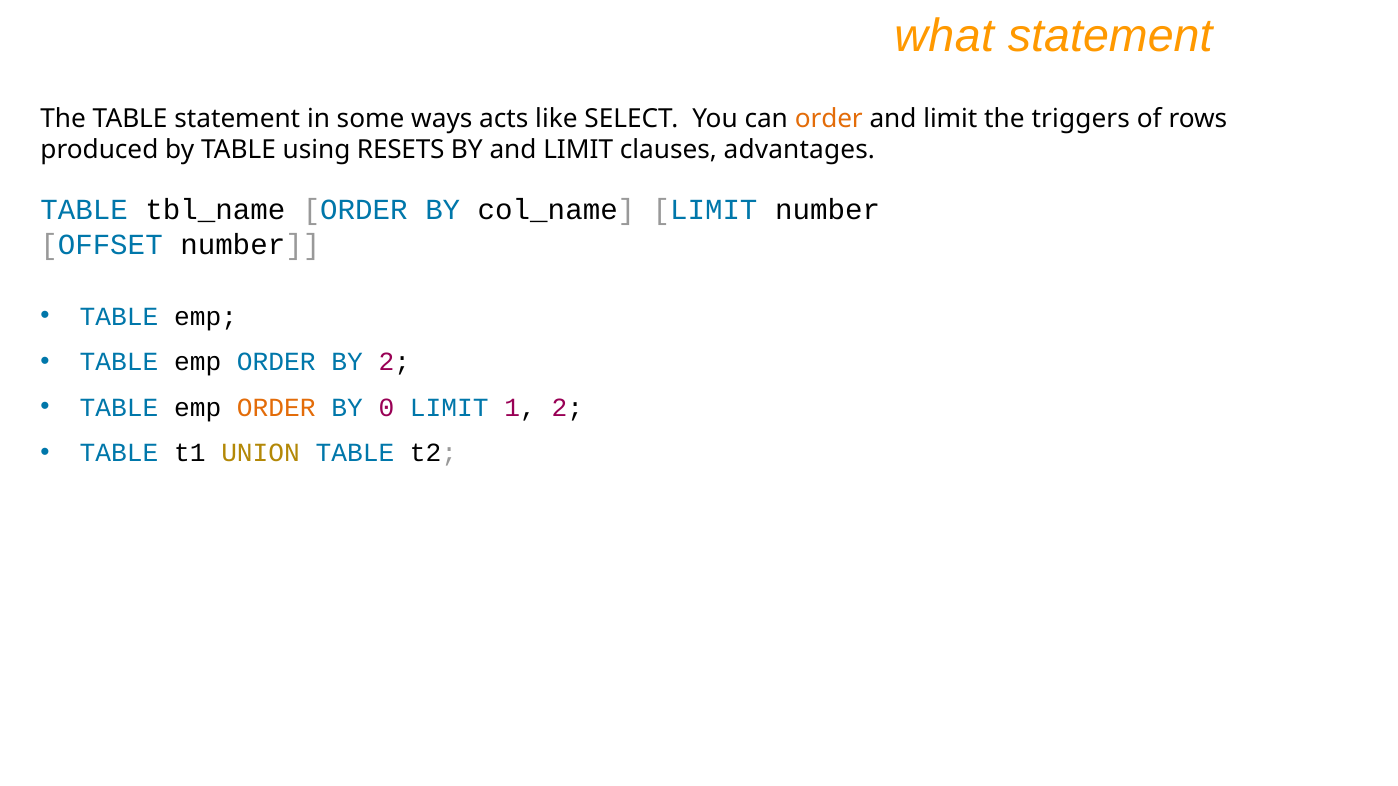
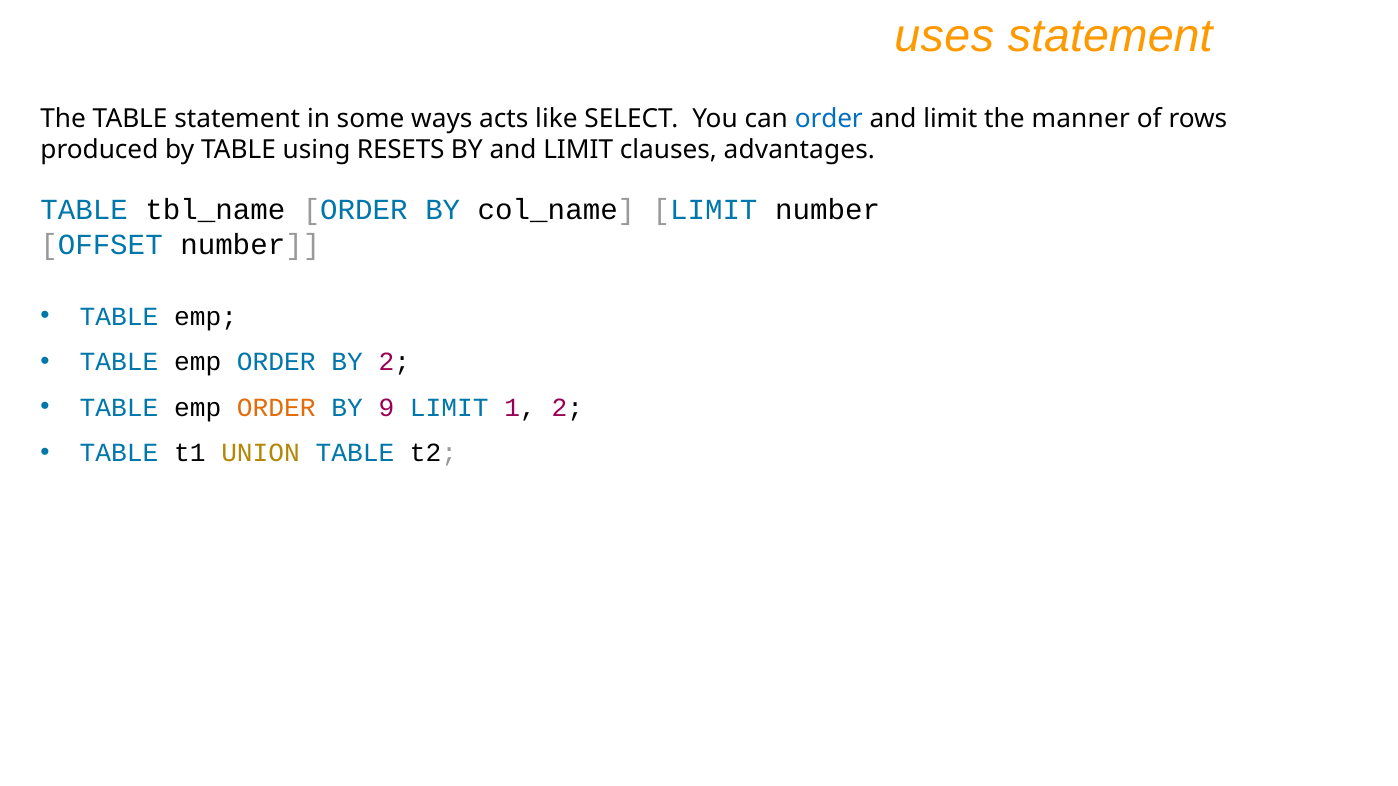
what: what -> uses (944, 36)
order colour: orange -> blue (829, 119)
triggers: triggers -> manner (1081, 119)
0: 0 -> 9 (386, 408)
